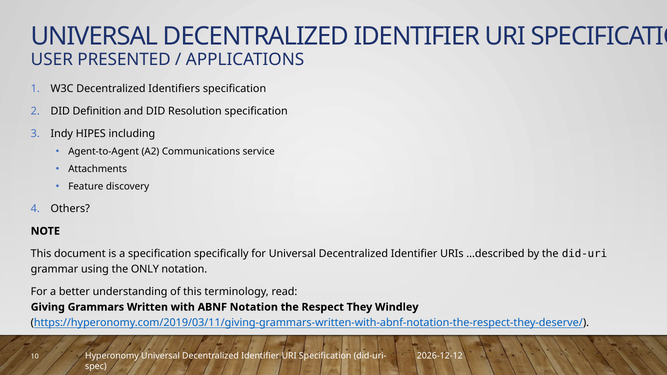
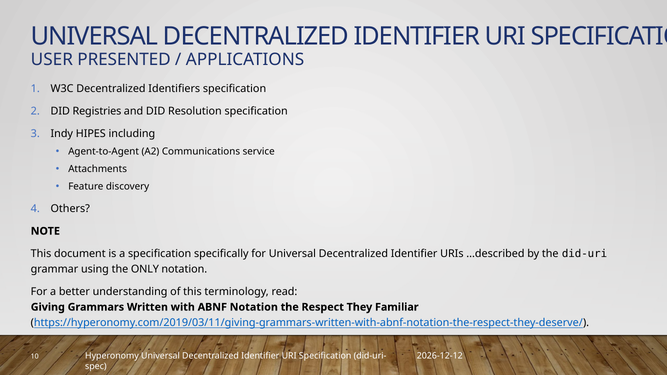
Definition: Definition -> Registries (97, 111)
Windley: Windley -> Familiar (397, 307)
